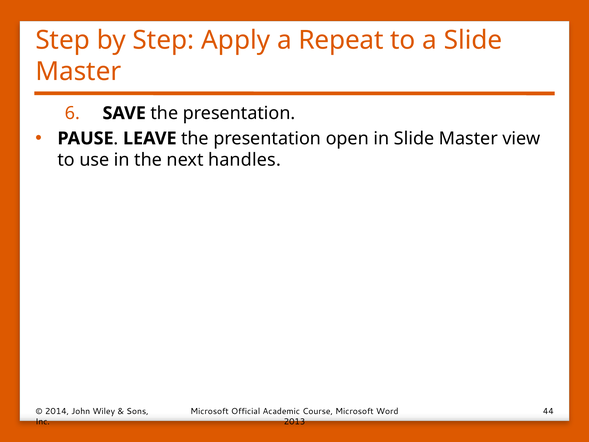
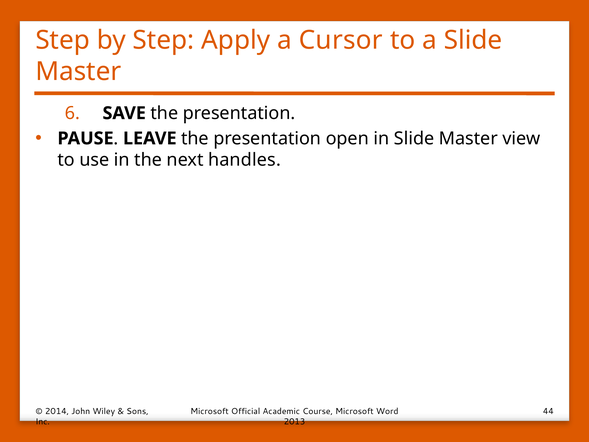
Repeat: Repeat -> Cursor (341, 40)
